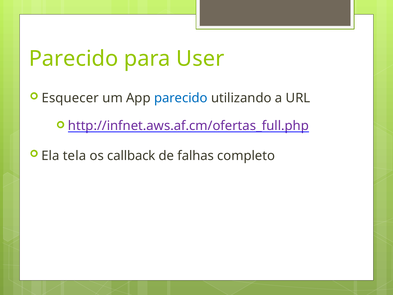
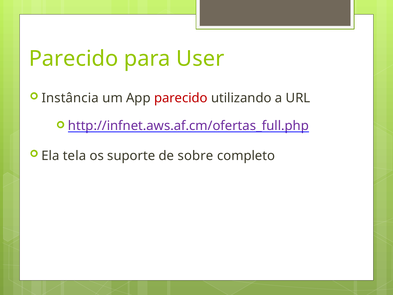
Esquecer: Esquecer -> Instância (70, 98)
parecido colour: blue -> red (181, 98)
callback: callback -> suporte (131, 156)
falhas: falhas -> sobre (196, 156)
